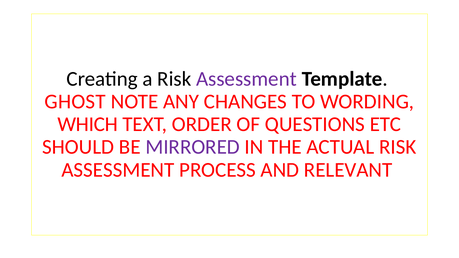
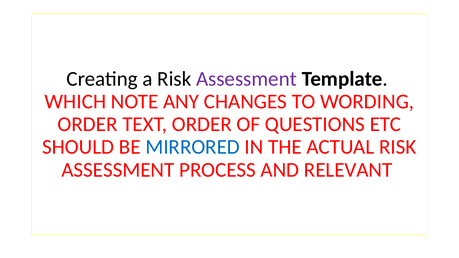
GHOST: GHOST -> WHICH (75, 102)
WHICH: WHICH -> ORDER (88, 124)
MIRRORED colour: purple -> blue (193, 147)
